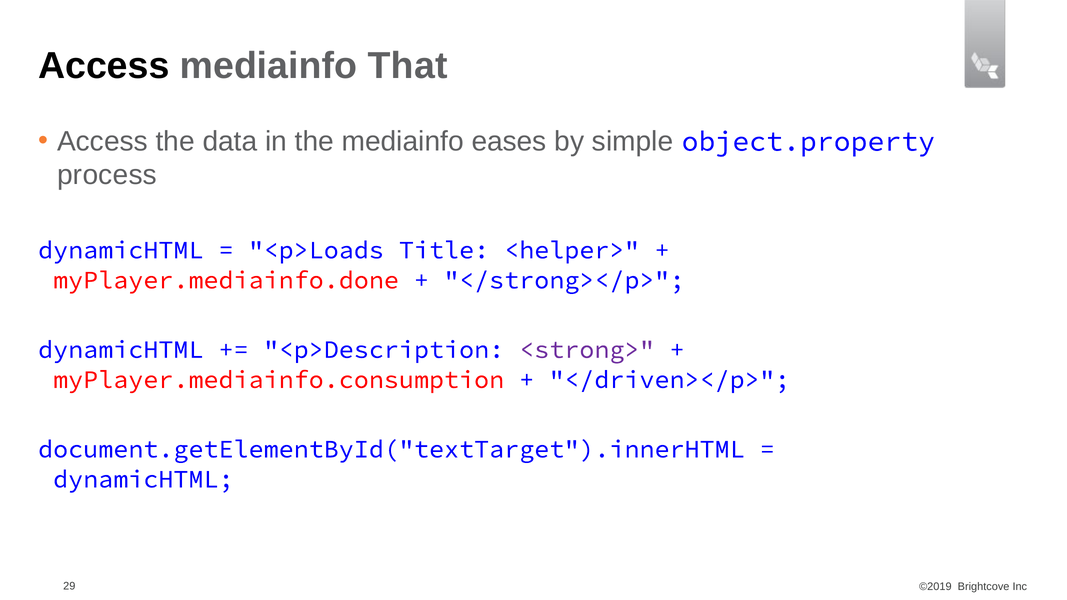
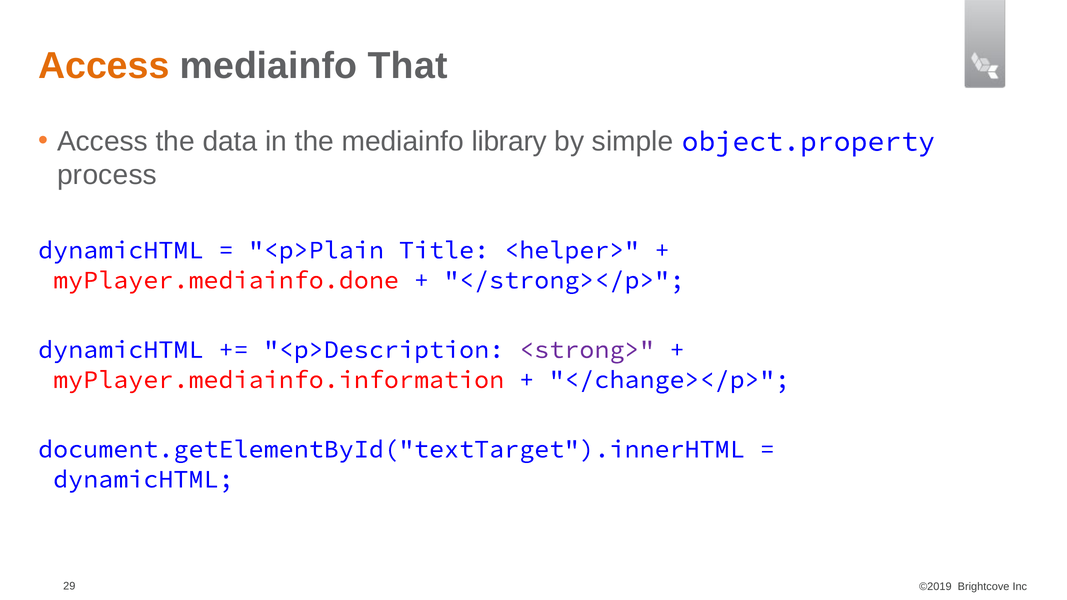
Access colour: black -> orange (104, 66)
eases: eases -> library (509, 141)
<p>Loads: <p>Loads -> <p>Plain (316, 250)
myPlayer.mediainfo.consumption: myPlayer.mediainfo.consumption -> myPlayer.mediainfo.information (279, 380)
</driven></p>: </driven></p> -> </change></p> (670, 380)
